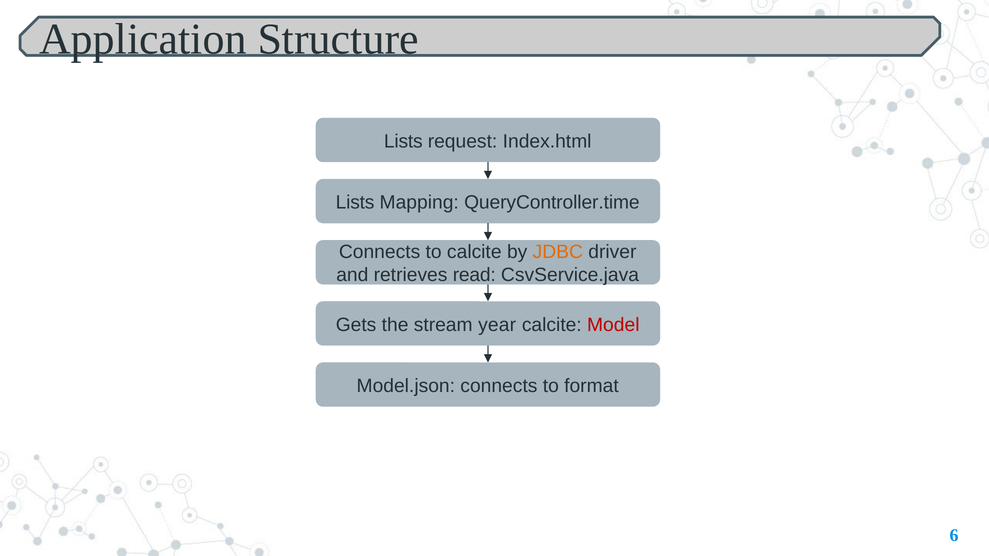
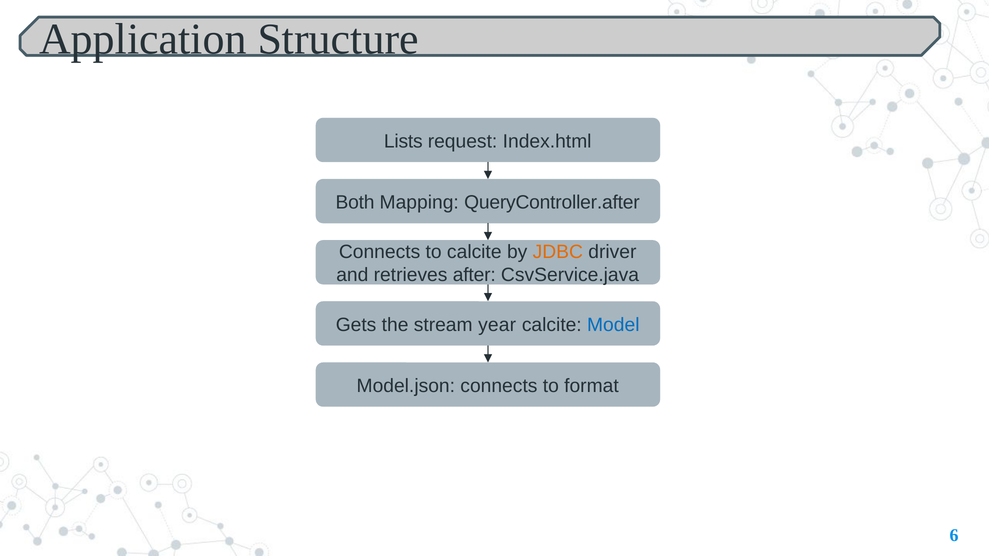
Lists: Lists -> Both (355, 203)
QueryController.time: QueryController.time -> QueryController.after (552, 203)
read: read -> after (474, 275)
Model colour: red -> blue (613, 325)
